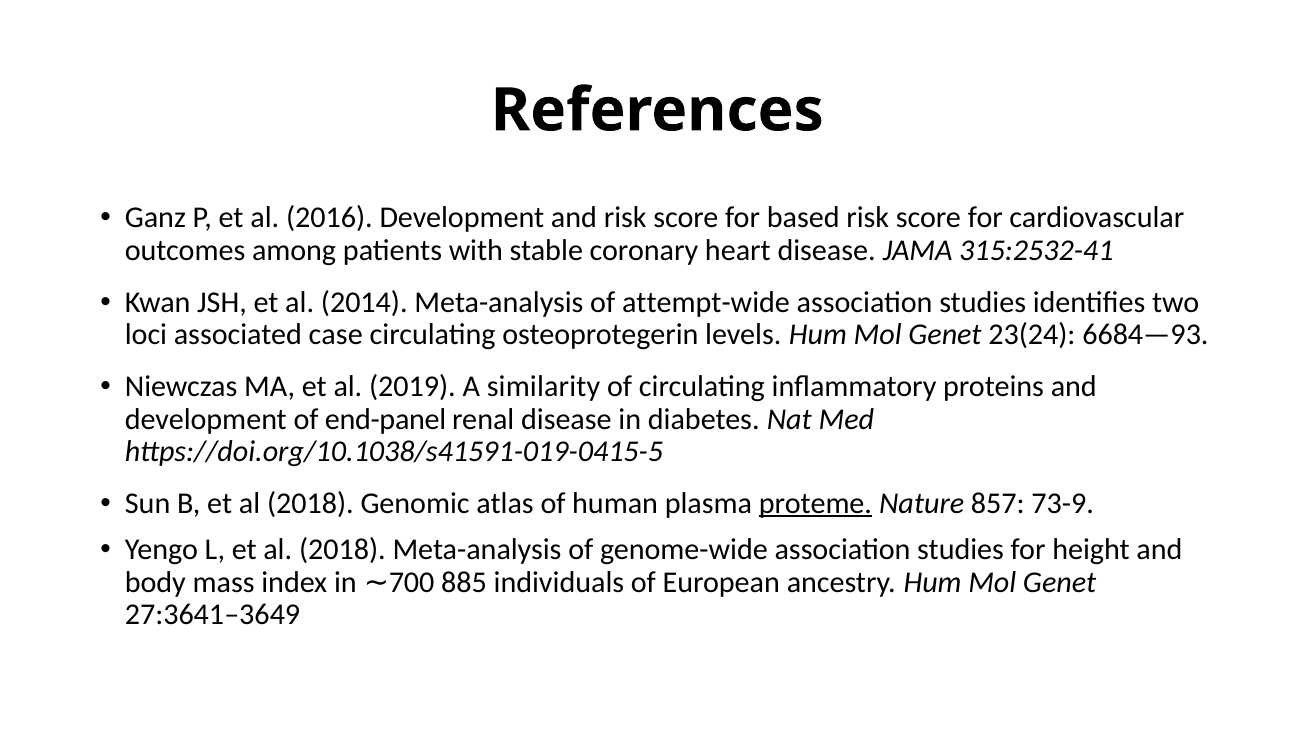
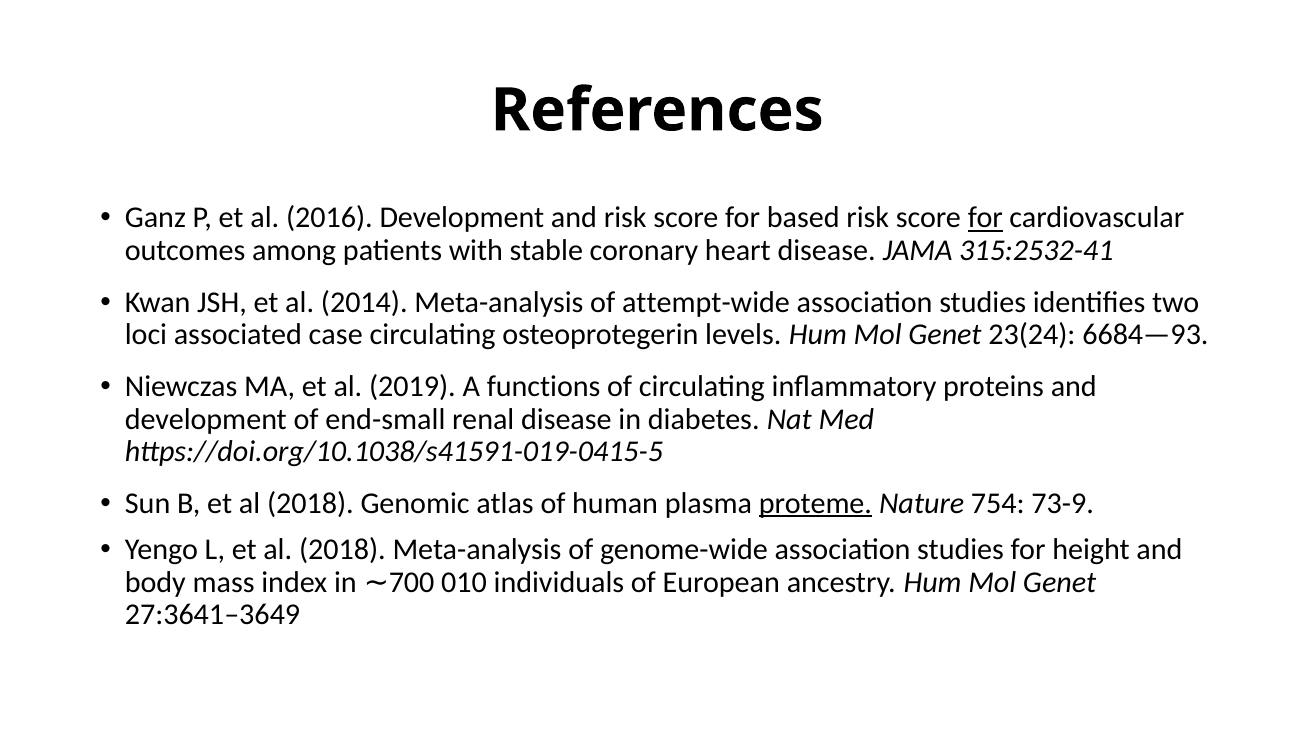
for underline: none -> present (985, 218)
similarity: similarity -> functions (544, 386)
end-panel: end-panel -> end-small (385, 419)
857: 857 -> 754 (998, 503)
885: 885 -> 010 (464, 582)
